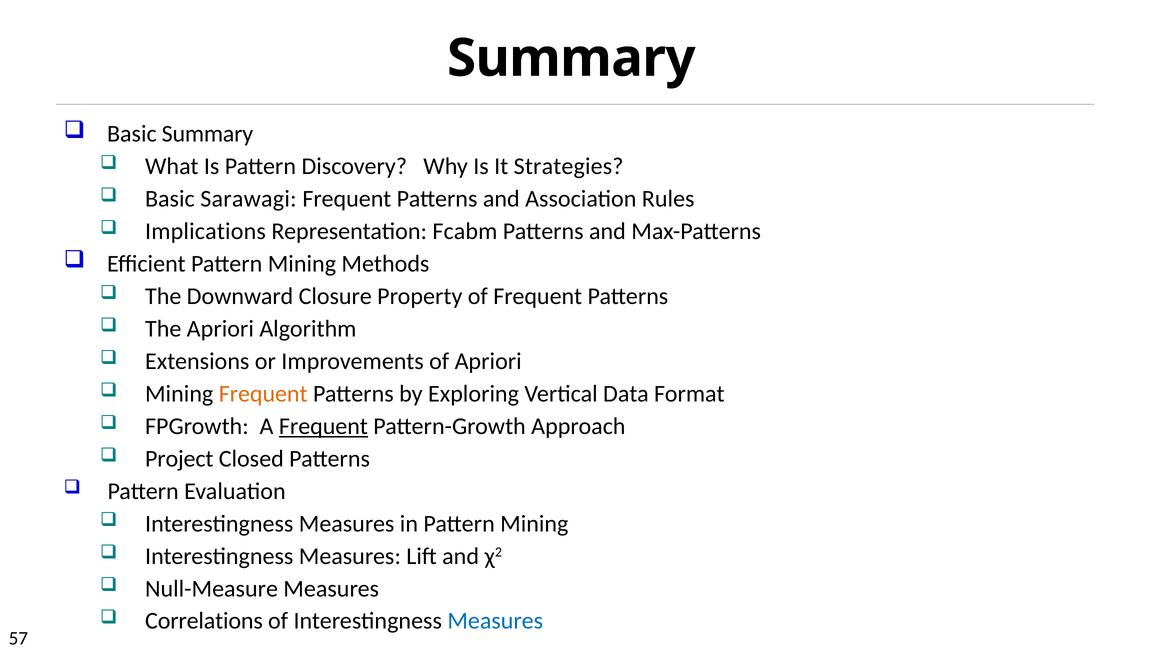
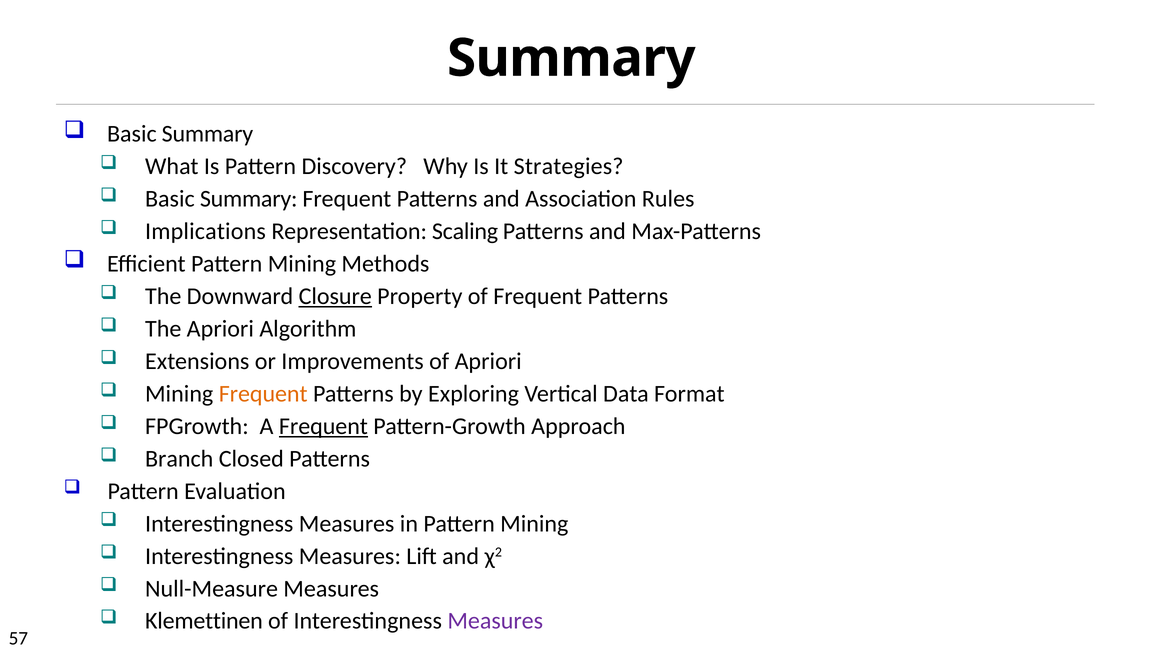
Sarawagi: Sarawagi -> Summary (249, 199)
Fcabm: Fcabm -> Scaling (465, 231)
Closure underline: none -> present (335, 296)
Project: Project -> Branch (179, 459)
Correlations: Correlations -> Klemettinen (204, 621)
Measures colour: blue -> purple (495, 621)
